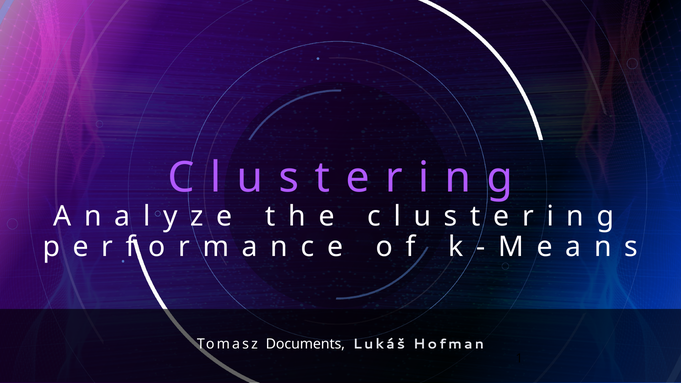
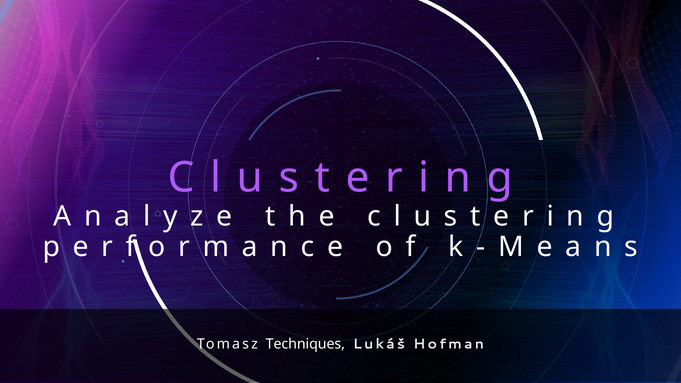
Documents: Documents -> Techniques (305, 344)
